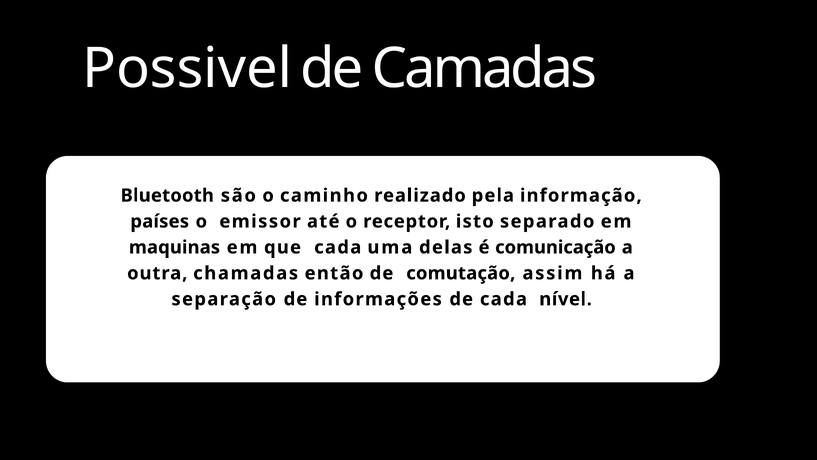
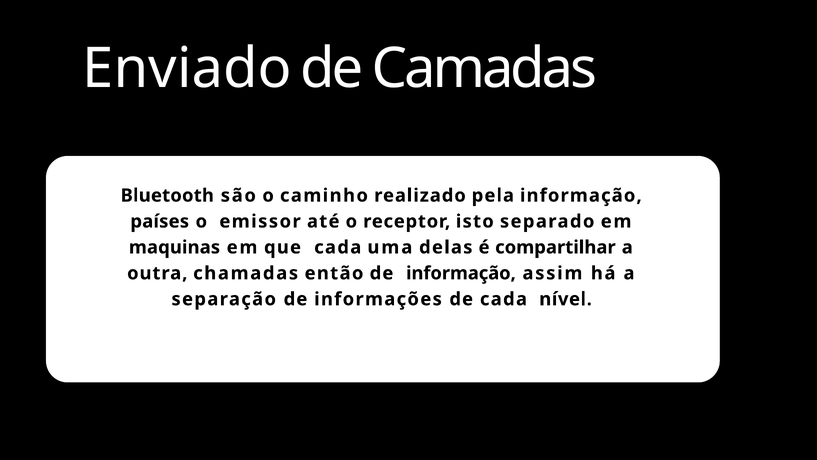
Possivel: Possivel -> Enviado (187, 69)
comunicação: comunicação -> compartilhar (555, 247)
de comutação: comutação -> informação (461, 273)
